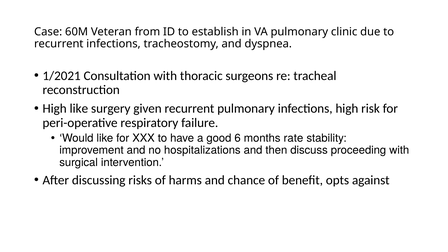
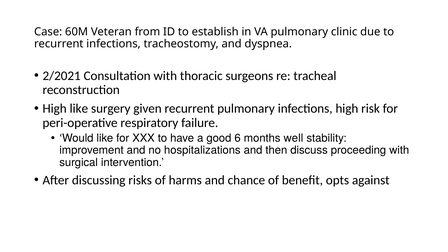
1/2021: 1/2021 -> 2/2021 (62, 76)
rate: rate -> well (293, 138)
